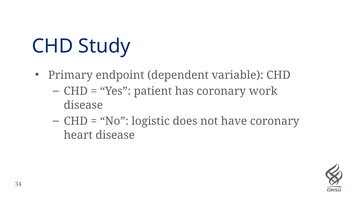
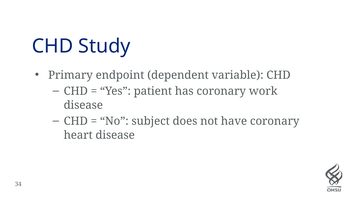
logistic: logistic -> subject (151, 121)
